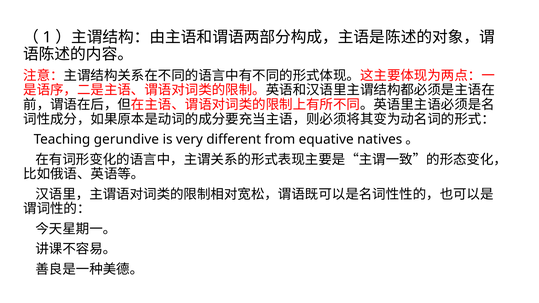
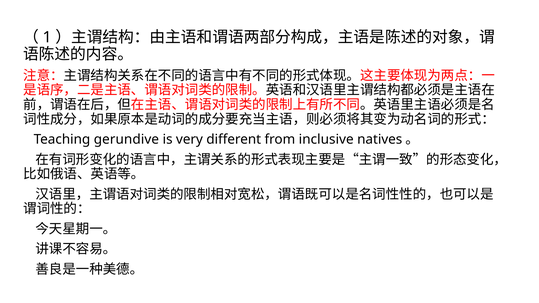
equative: equative -> inclusive (326, 139)
